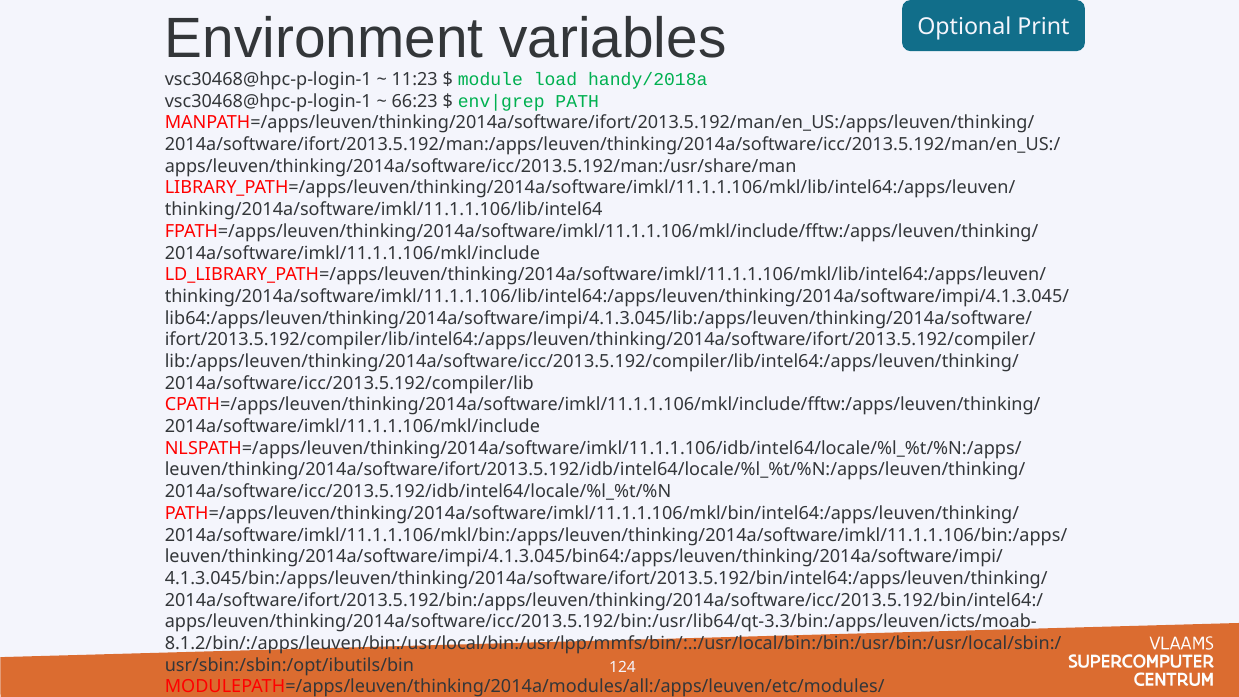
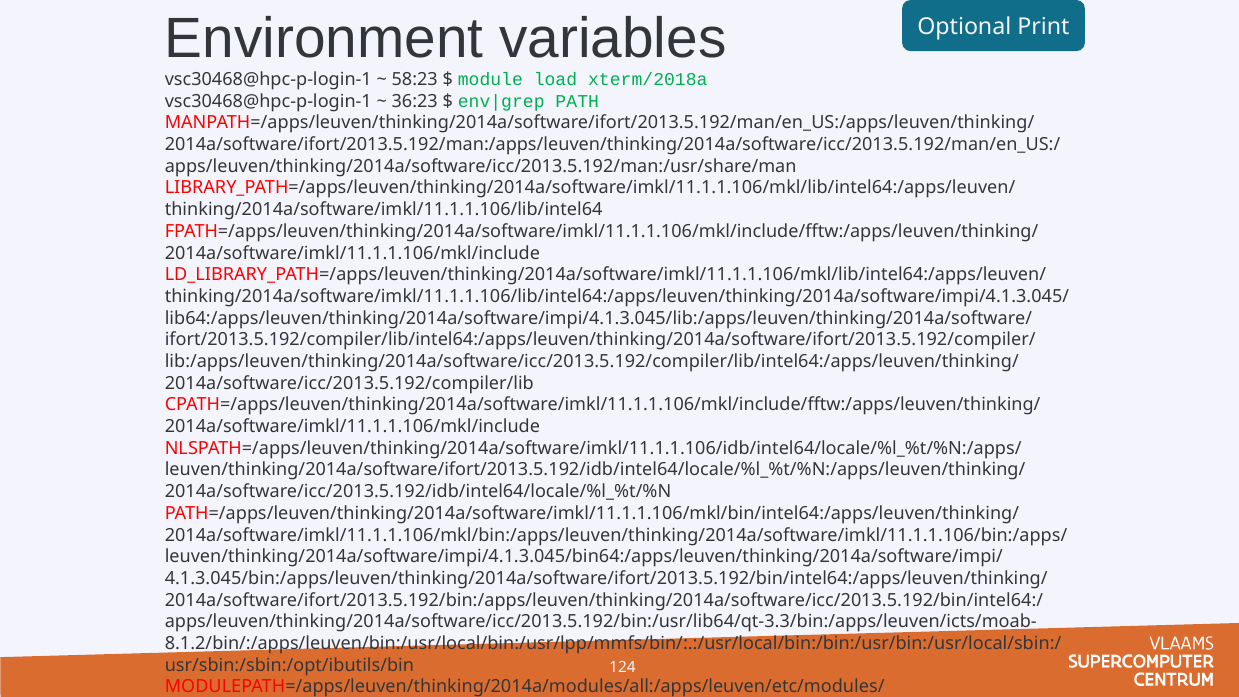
11:23: 11:23 -> 58:23 (415, 79)
handy/2018a: handy/2018a -> xterm/2018a (648, 79)
66:23: 66:23 -> 36:23 (415, 101)
